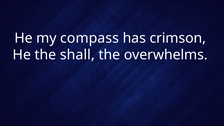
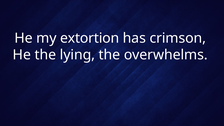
compass: compass -> extortion (90, 38)
shall: shall -> lying (77, 55)
